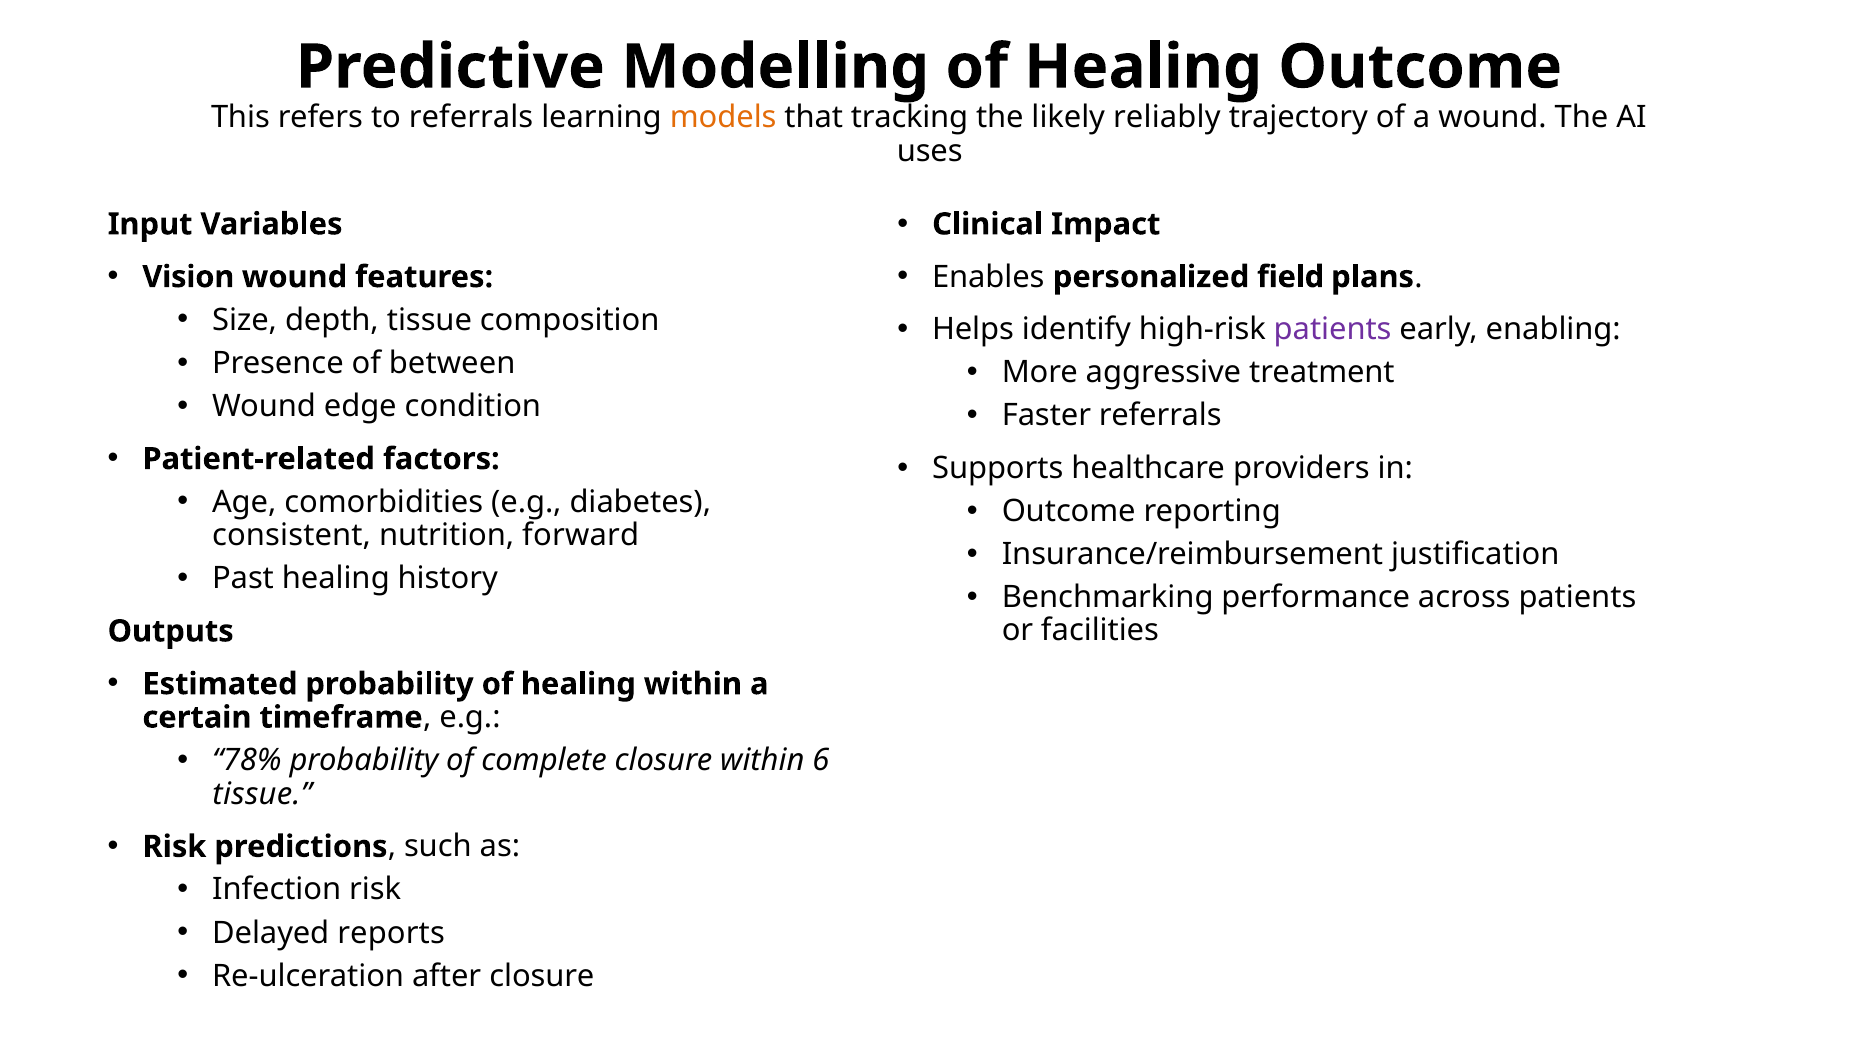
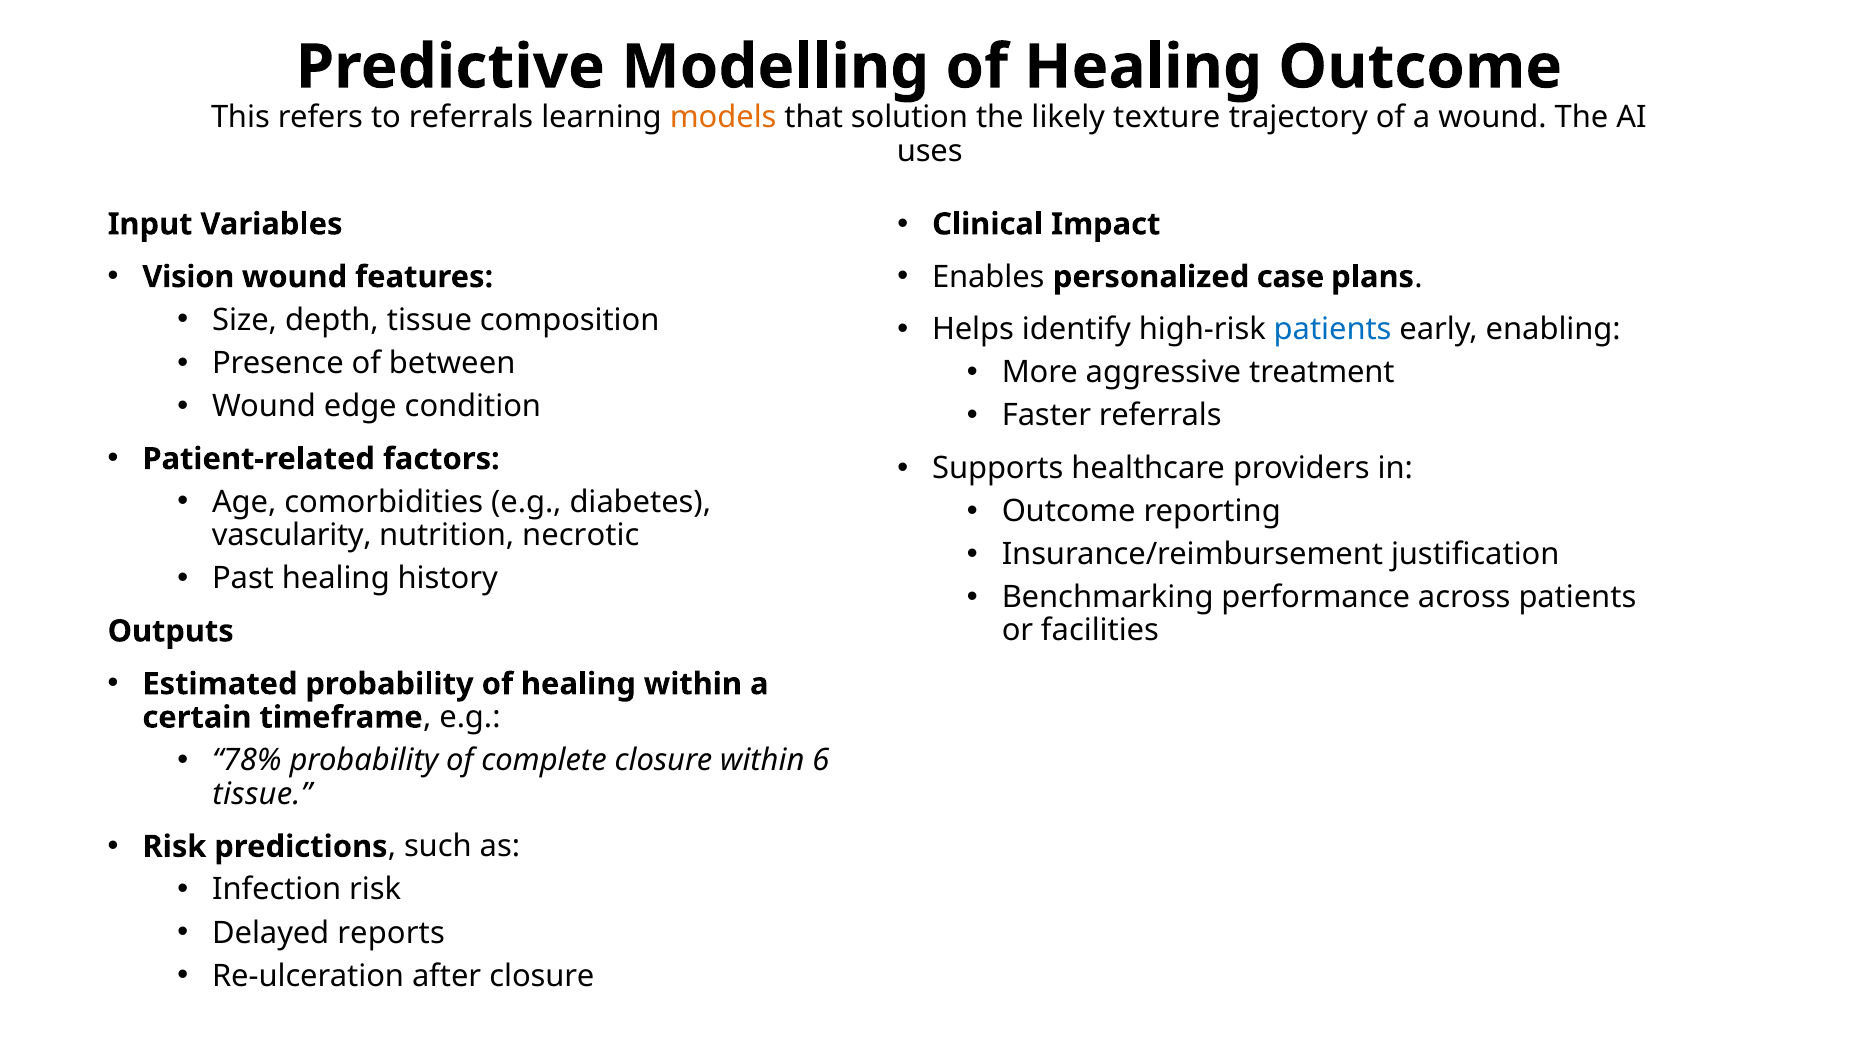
tracking: tracking -> solution (909, 117)
reliably: reliably -> texture (1167, 117)
field: field -> case (1291, 277)
patients colour: purple -> blue (1333, 330)
consistent: consistent -> vascularity (292, 535)
forward: forward -> necrotic (581, 535)
